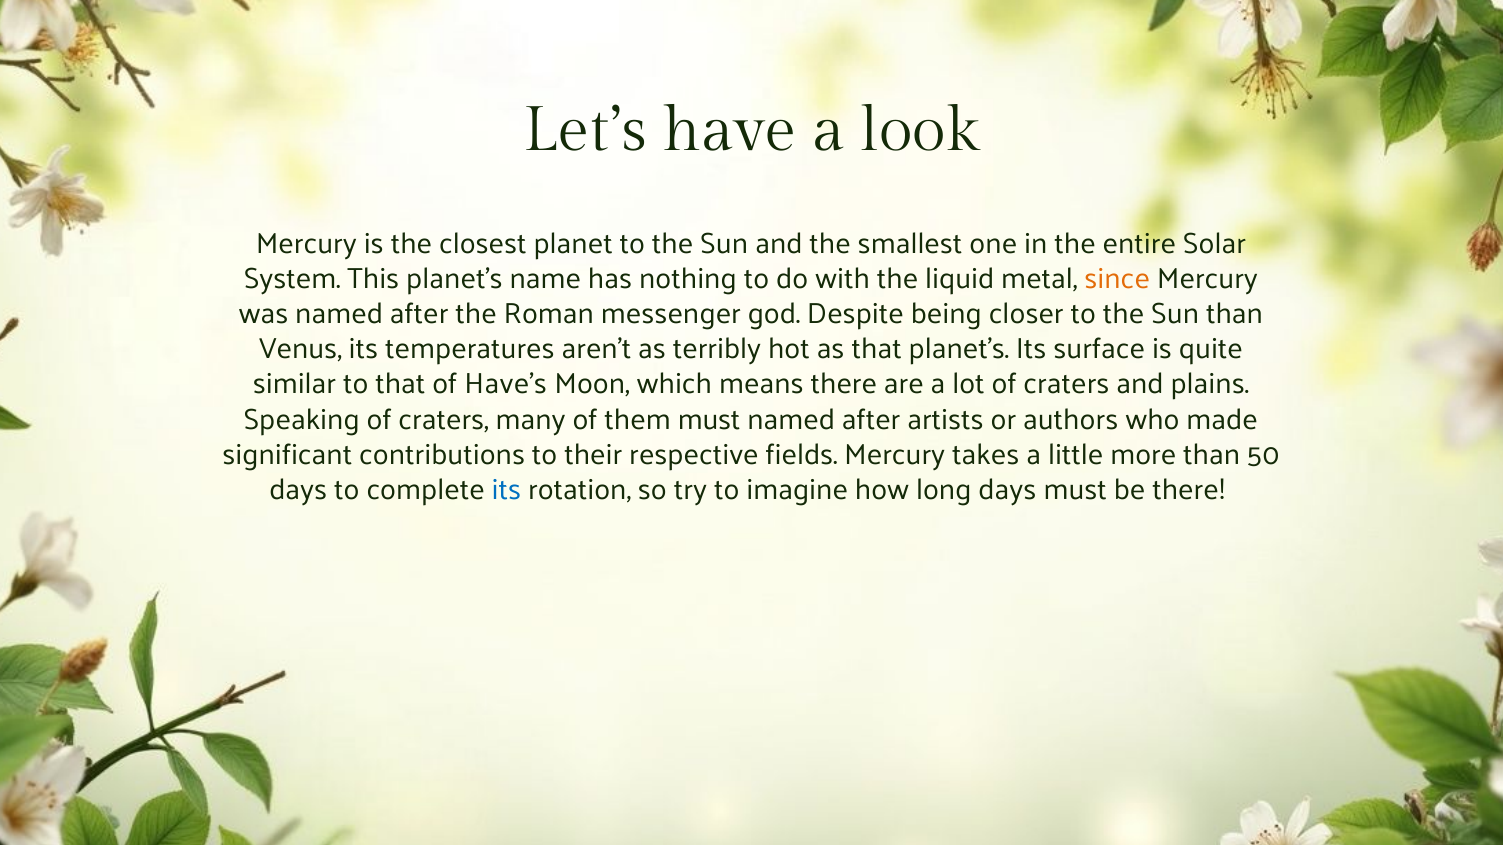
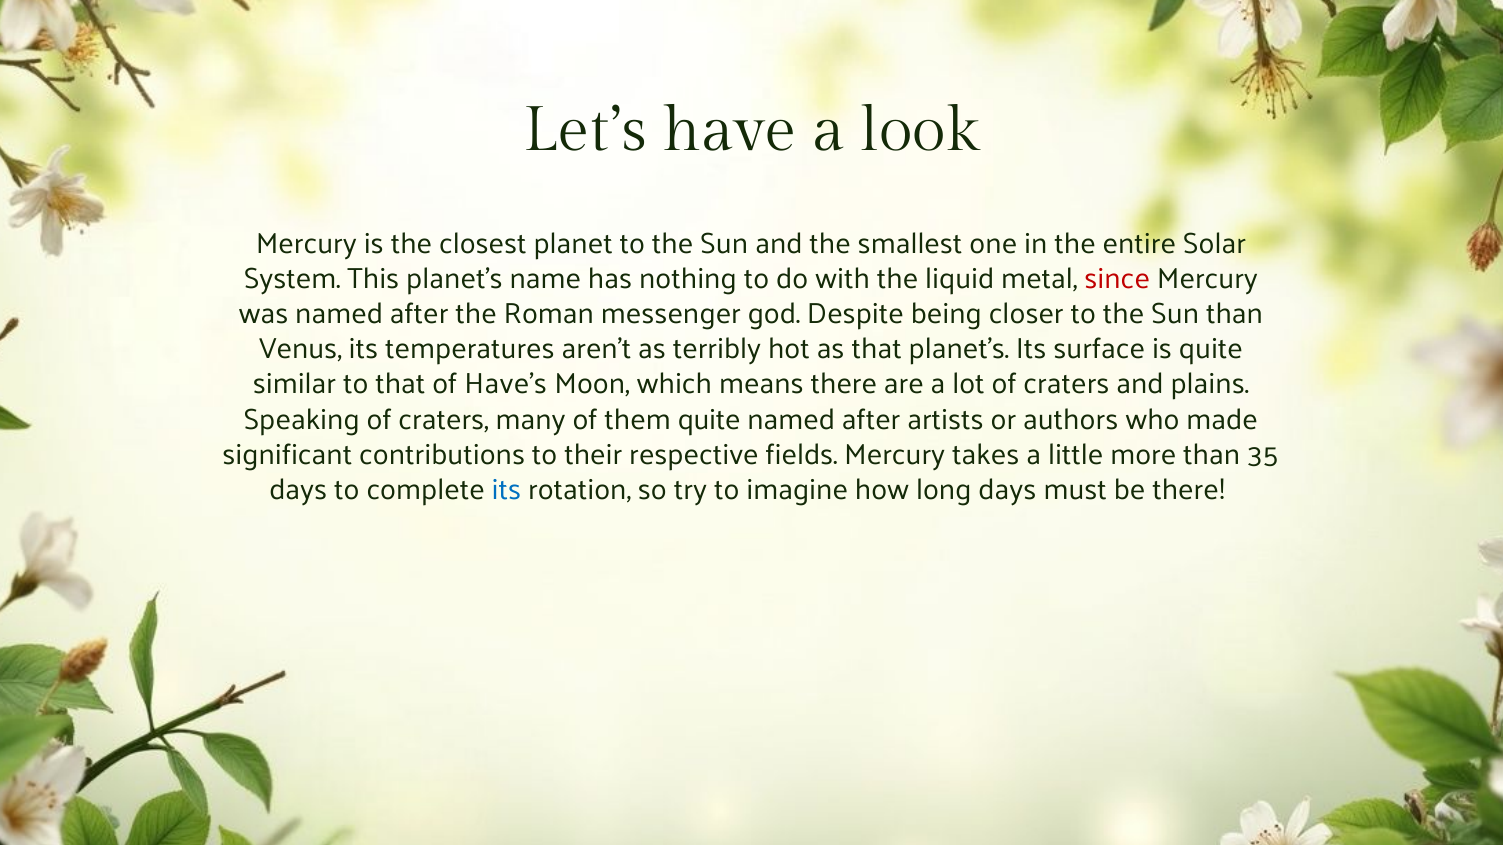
since colour: orange -> red (1117, 279)
them must: must -> quite (709, 420)
50: 50 -> 35 (1263, 455)
